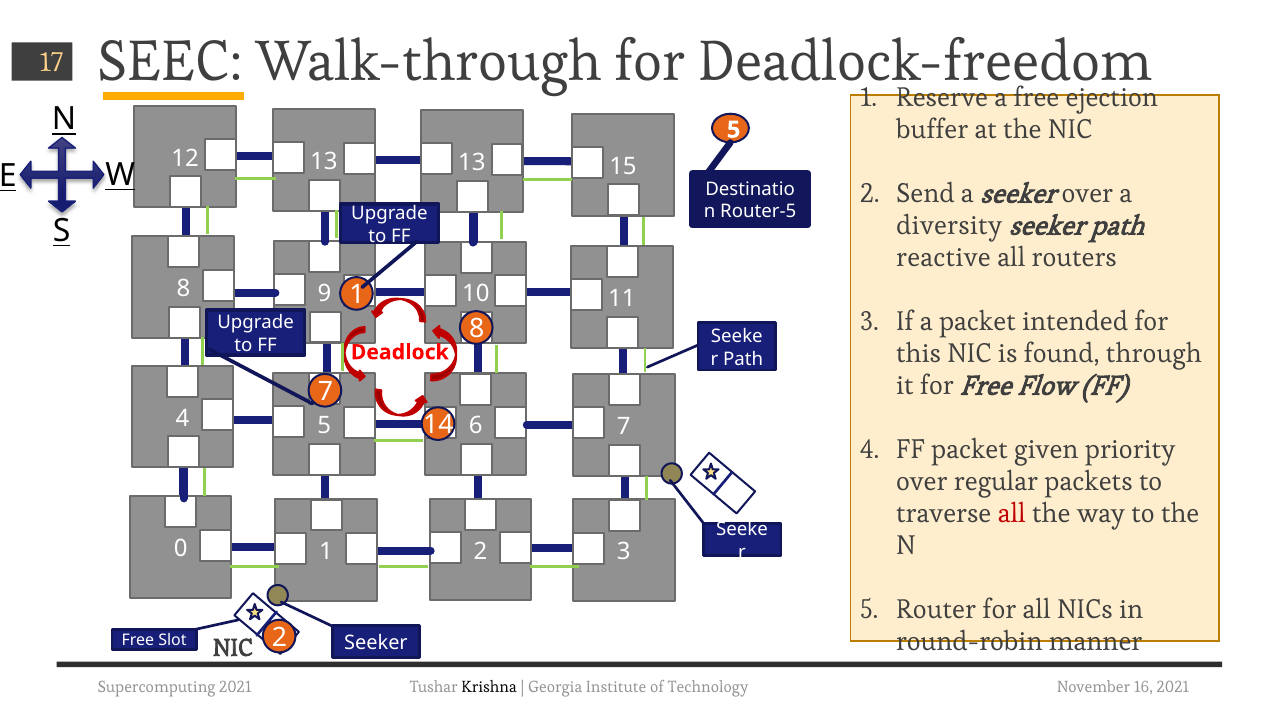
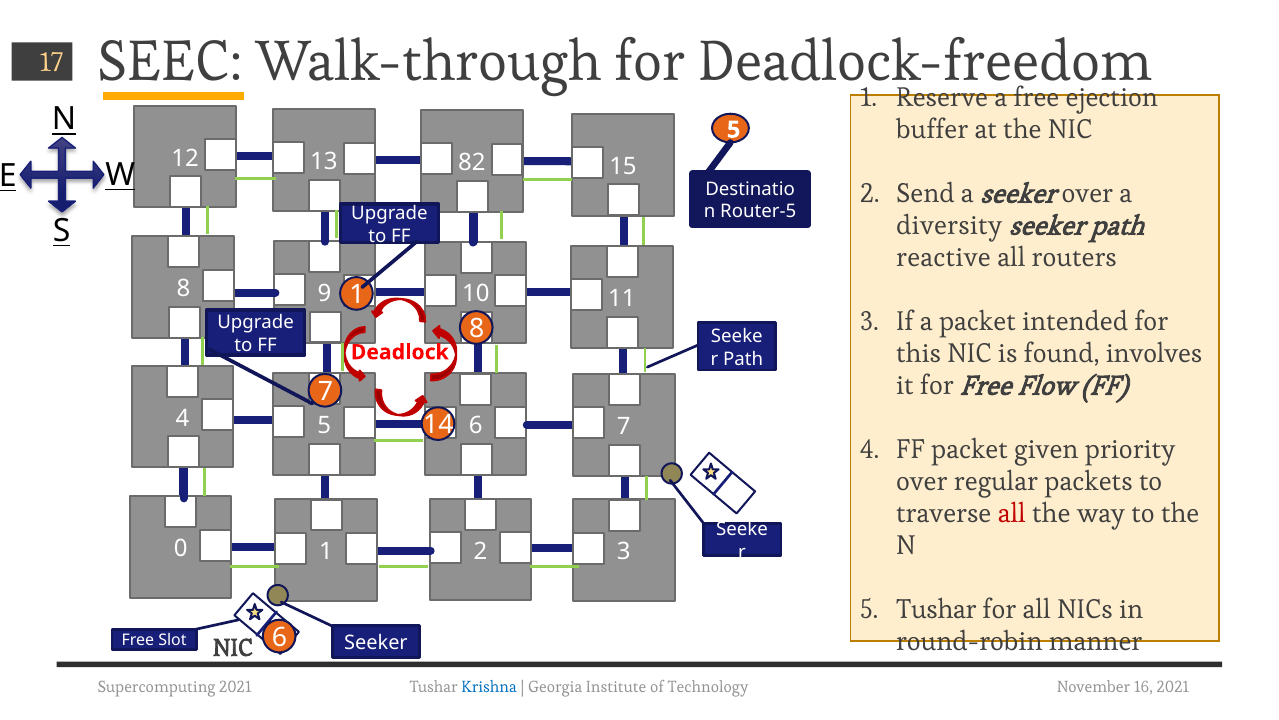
13 13: 13 -> 82 (472, 162)
through: through -> involves (1154, 354)
5 Router: Router -> Tushar (936, 609)
Slot 2: 2 -> 6 (280, 637)
Krishna colour: black -> blue (489, 686)
